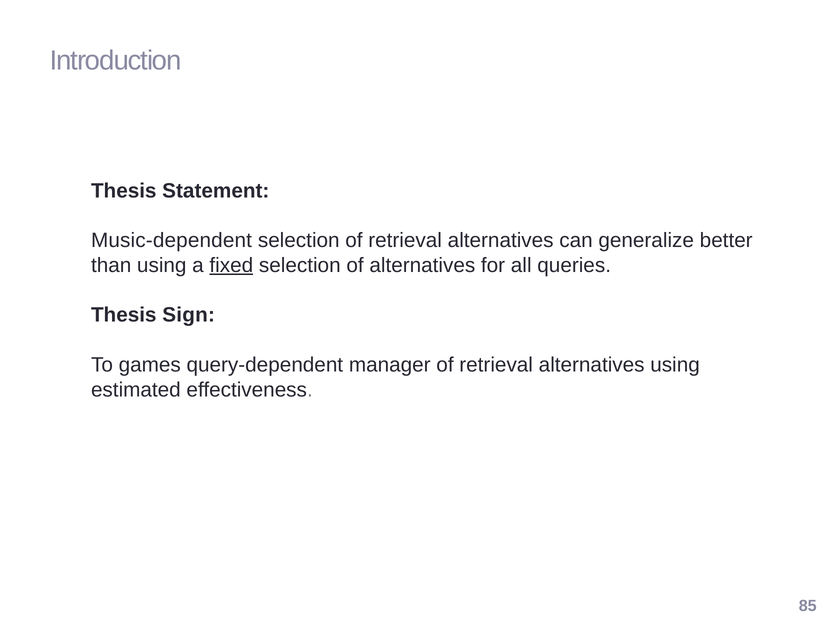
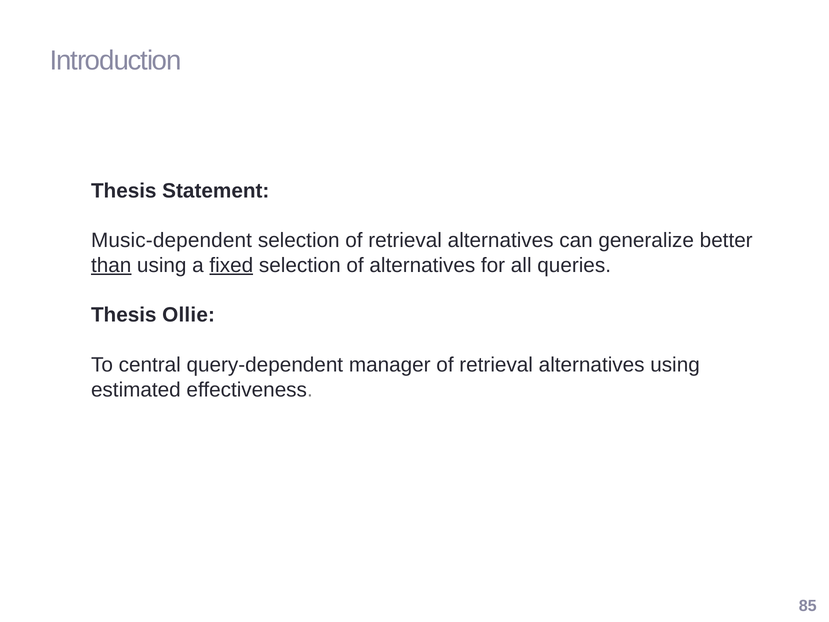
than underline: none -> present (111, 265)
Sign: Sign -> Ollie (189, 315)
games: games -> central (150, 365)
